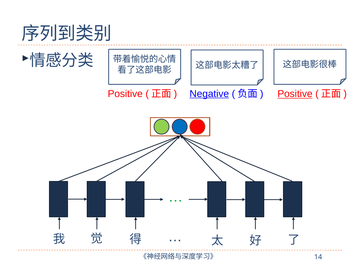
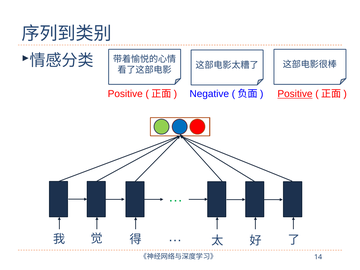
Negative underline: present -> none (209, 94)
